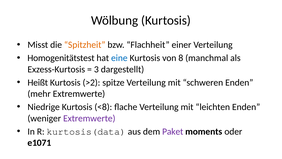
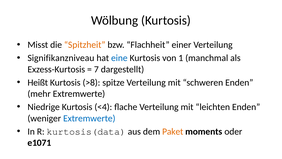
Homogenitätstest: Homogenitätstest -> Signifikanzniveau (61, 58)
8: 8 -> 1 (181, 58)
3: 3 -> 7 (96, 69)
>2: >2 -> >8 (91, 82)
<8: <8 -> <4 (103, 107)
Extremwerte colour: purple -> blue (89, 118)
Paket colour: purple -> orange (173, 131)
